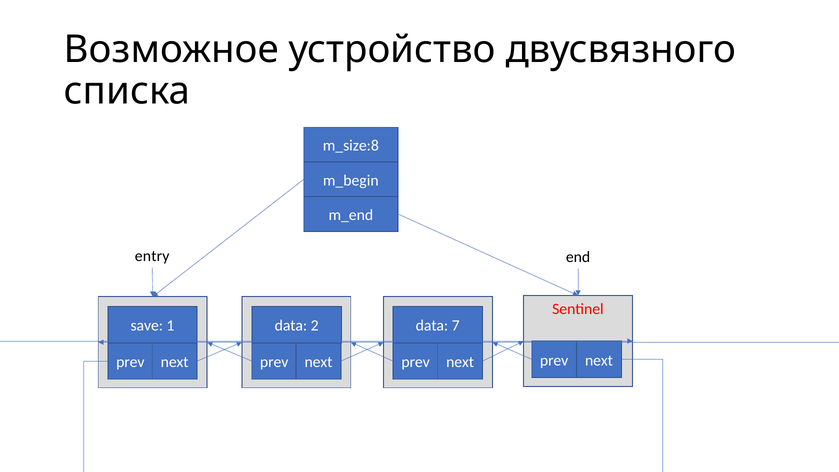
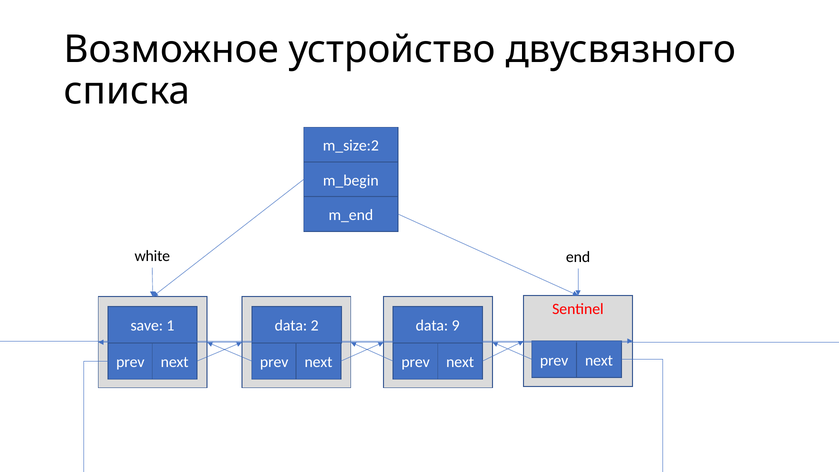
m_size:8: m_size:8 -> m_size:2 (351, 146)
entry: entry -> white (152, 256)
7: 7 -> 9 (456, 326)
